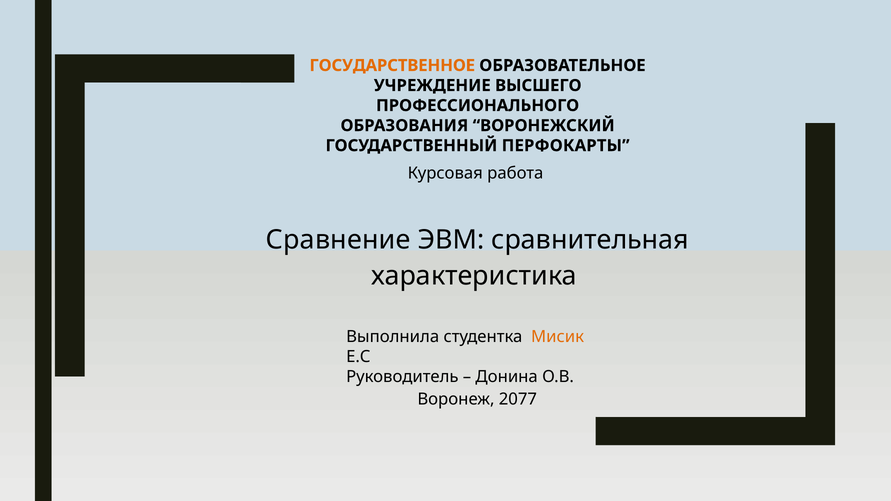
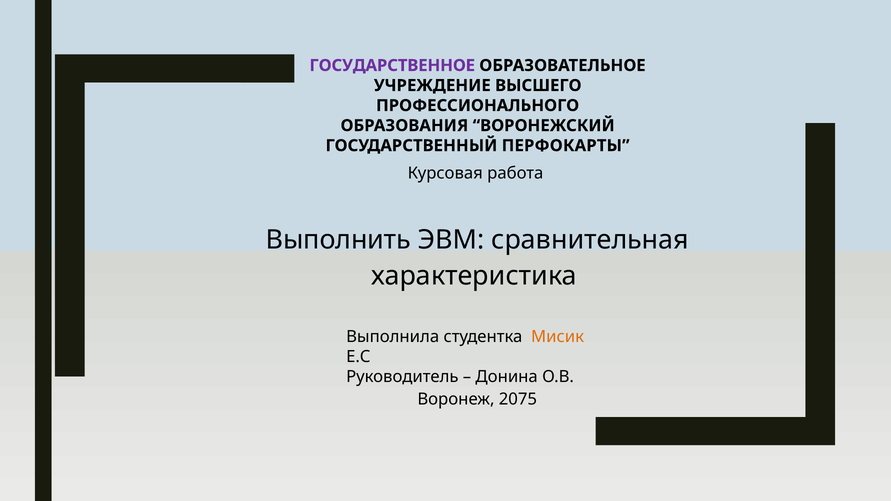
ГОСУДАРСТВЕННОЕ colour: orange -> purple (392, 66)
Сравнение: Сравнение -> Выполнить (338, 240)
2077: 2077 -> 2075 (518, 399)
